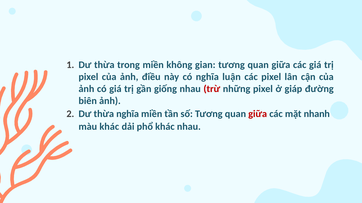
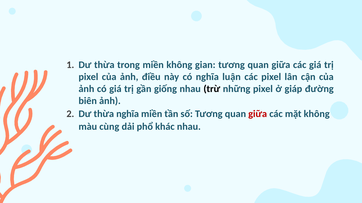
trừ colour: red -> black (212, 89)
mặt nhanh: nhanh -> không (317, 114)
màu khác: khác -> cùng (109, 127)
